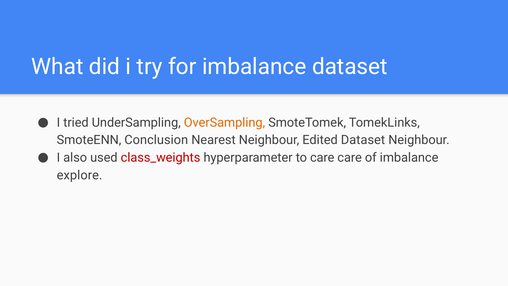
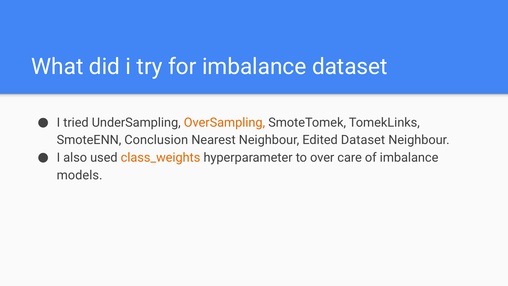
class_weights colour: red -> orange (161, 158)
to care: care -> over (322, 158)
explore: explore -> models (80, 175)
